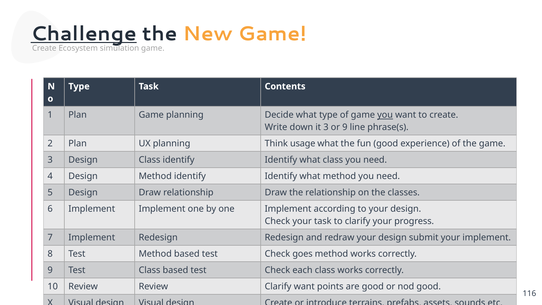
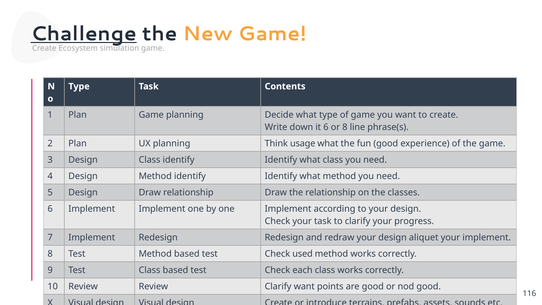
you underline: present -> none (385, 115)
it 3: 3 -> 6 (326, 127)
or 9: 9 -> 8 (345, 127)
submit: submit -> aliquet (424, 238)
goes: goes -> used (303, 254)
